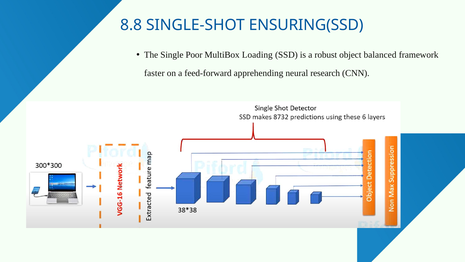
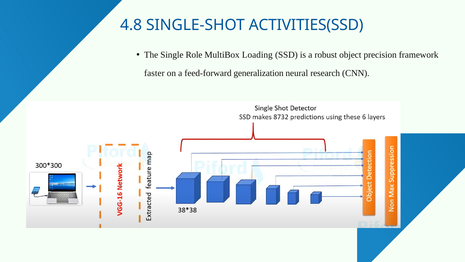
8.8: 8.8 -> 4.8 (131, 25)
ENSURING(SSD: ENSURING(SSD -> ACTIVITIES(SSD (306, 25)
Poor: Poor -> Role (194, 55)
balanced: balanced -> precision (380, 55)
apprehending: apprehending -> generalization (259, 73)
